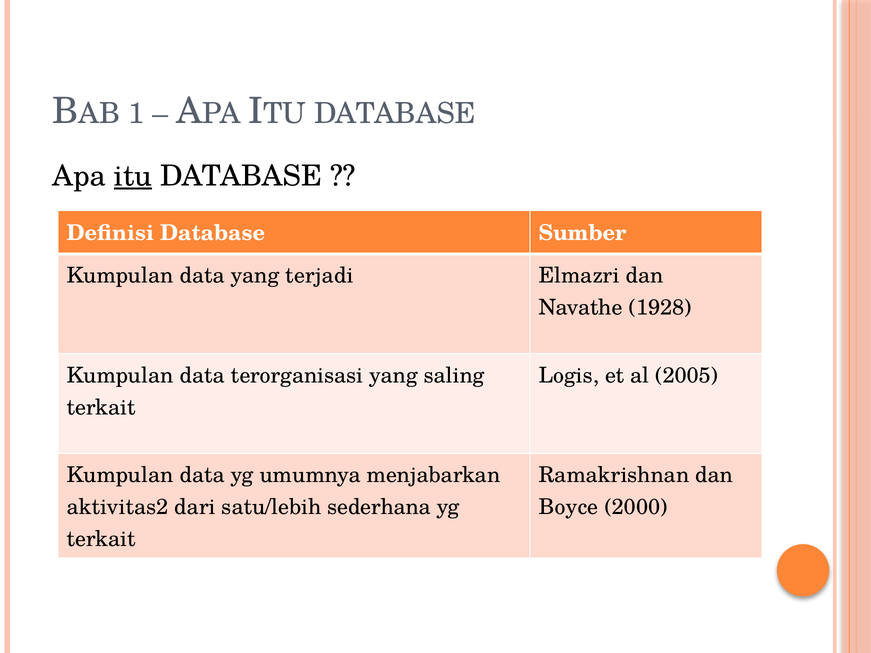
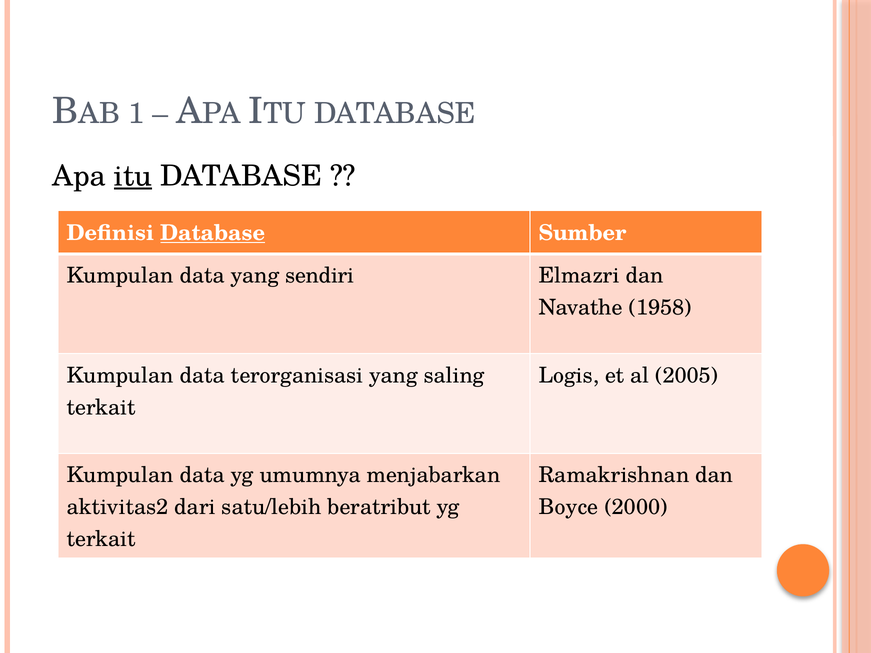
Database underline: none -> present (213, 233)
terjadi: terjadi -> sendiri (320, 276)
1928: 1928 -> 1958 (660, 308)
sederhana: sederhana -> beratribut (379, 507)
